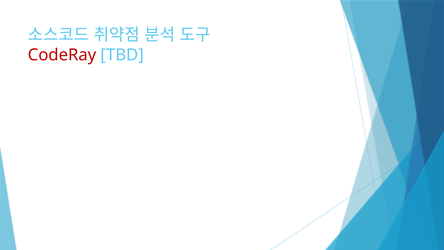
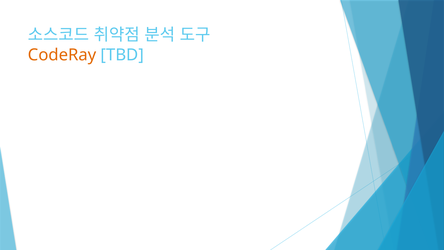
CodeRay colour: red -> orange (62, 55)
